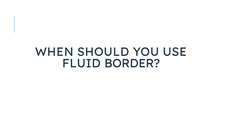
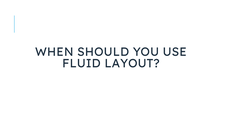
BORDER: BORDER -> LAYOUT (132, 63)
